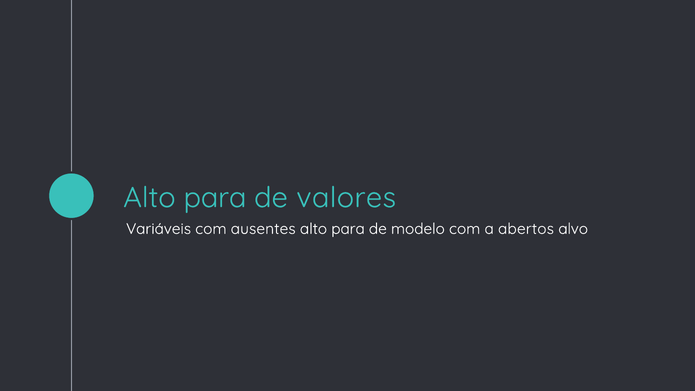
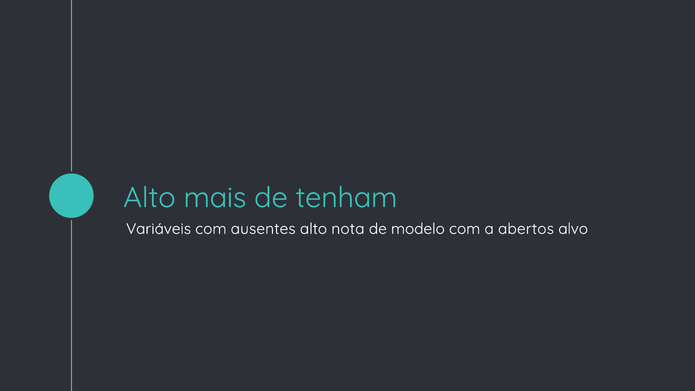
para: para -> mais (215, 198)
valores: valores -> tenham (346, 198)
para: para -> nota (348, 229)
